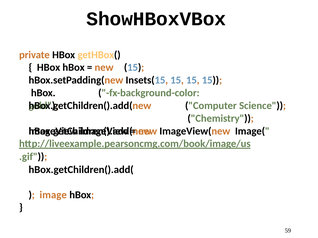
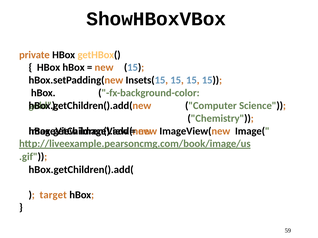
image: image -> target (53, 195)
